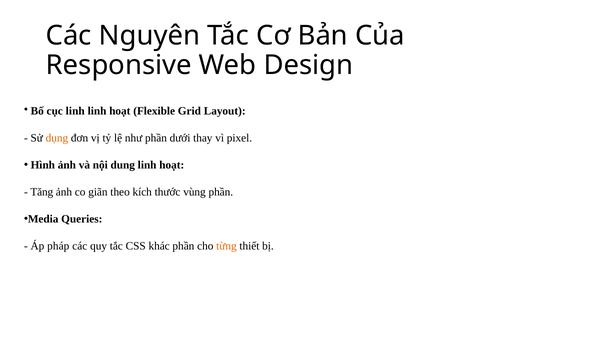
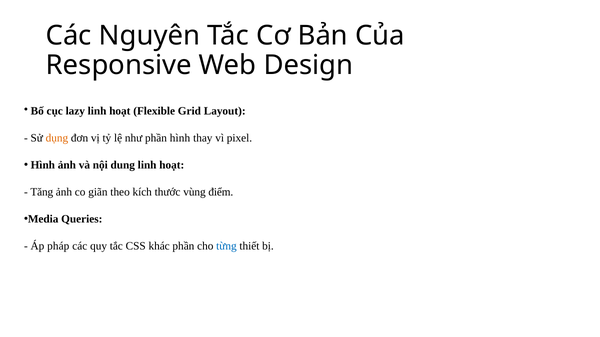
cục linh: linh -> lazy (75, 111)
phần dưới: dưới -> hình (180, 138)
vùng phần: phần -> điểm (221, 192)
từng colour: orange -> blue (226, 246)
